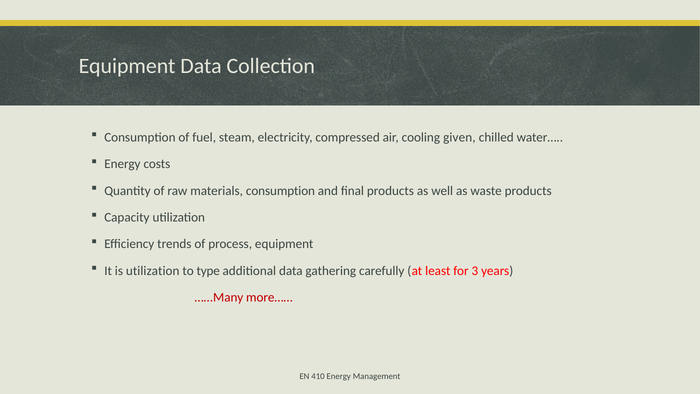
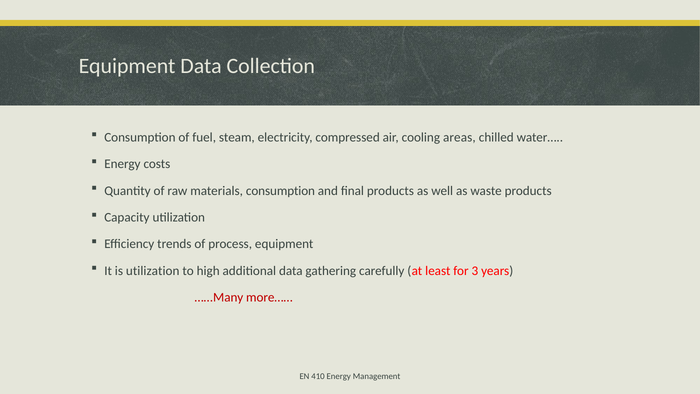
given: given -> areas (459, 137)
type: type -> high (208, 271)
